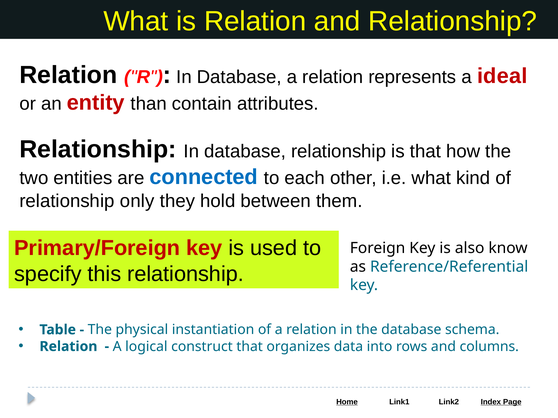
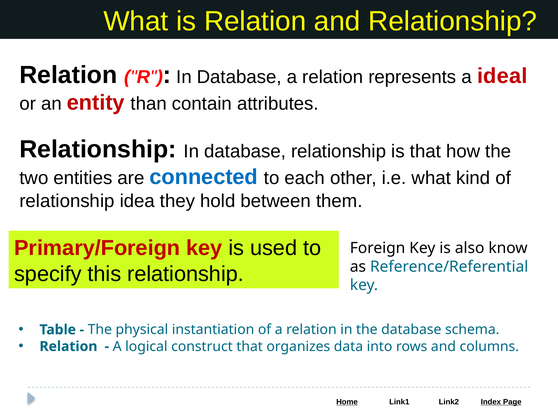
only: only -> idea (137, 201)
